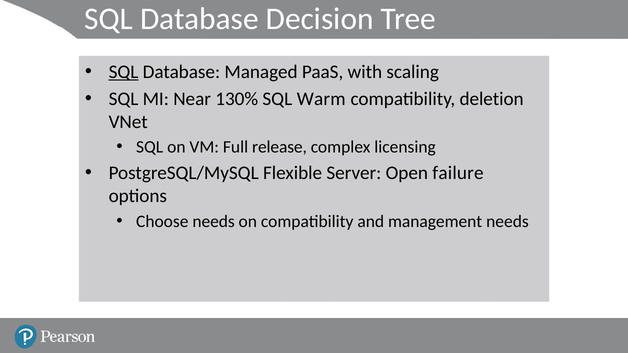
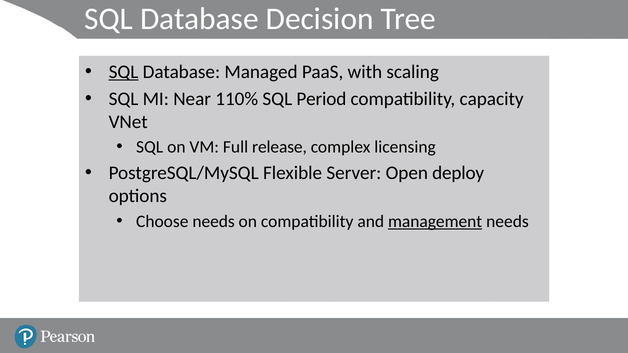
130%: 130% -> 110% (237, 99)
Warm: Warm -> Period (321, 99)
deletion: deletion -> capacity (492, 99)
failure: failure -> deploy (458, 173)
management underline: none -> present (435, 221)
